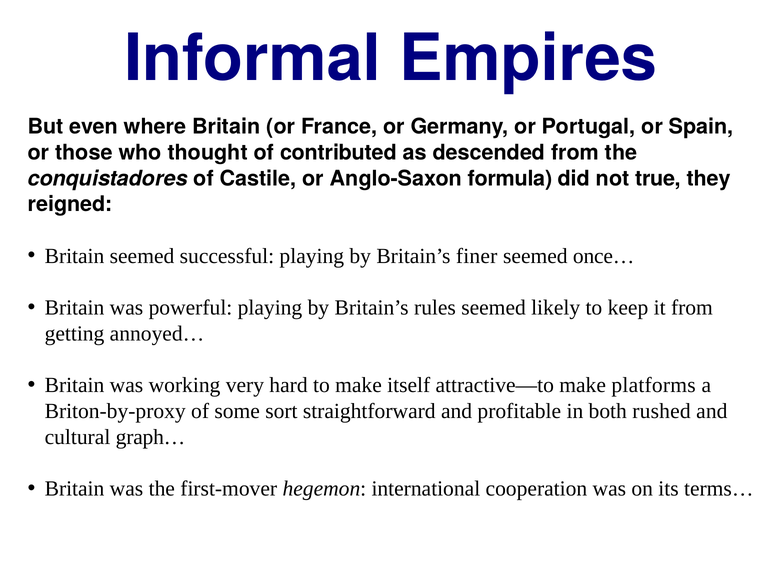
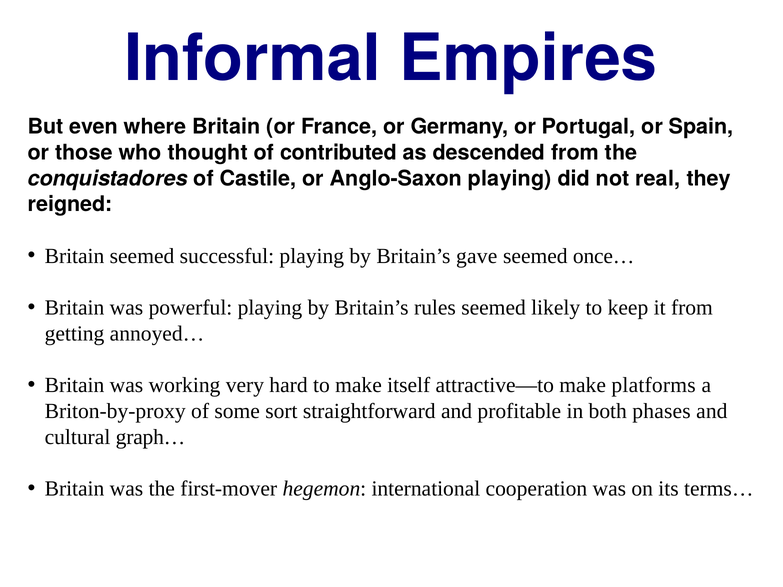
Anglo-Saxon formula: formula -> playing (510, 179)
true: true -> real (658, 179)
finer: finer -> gave (477, 256)
rushed: rushed -> phases (662, 411)
